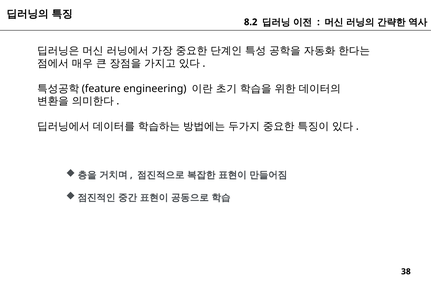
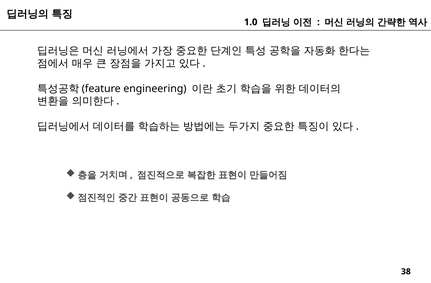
8.2: 8.2 -> 1.0 (251, 22)
